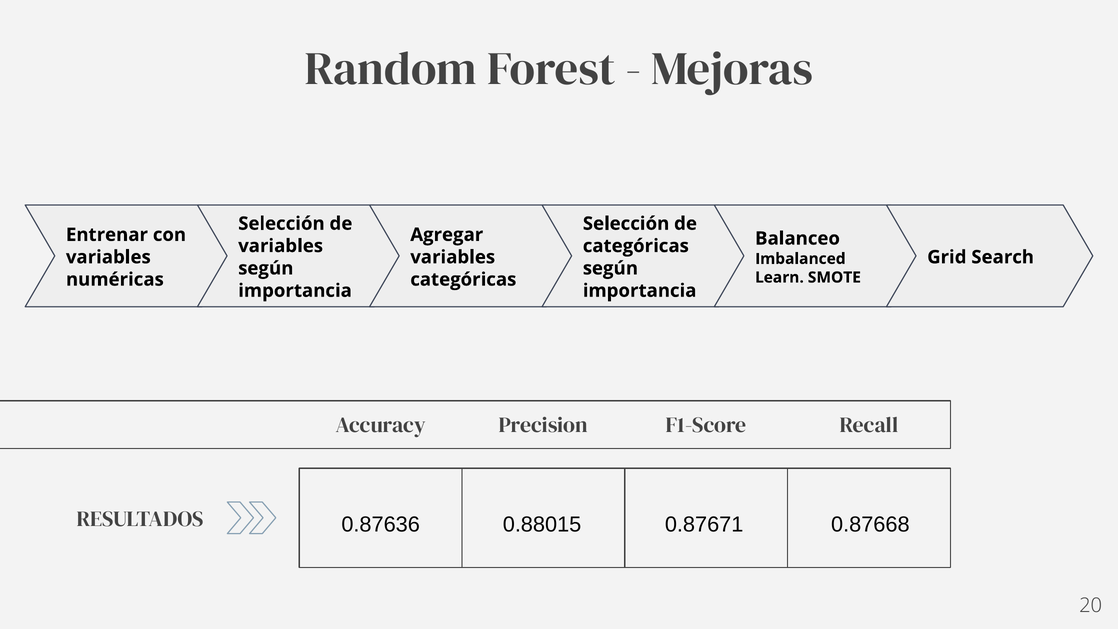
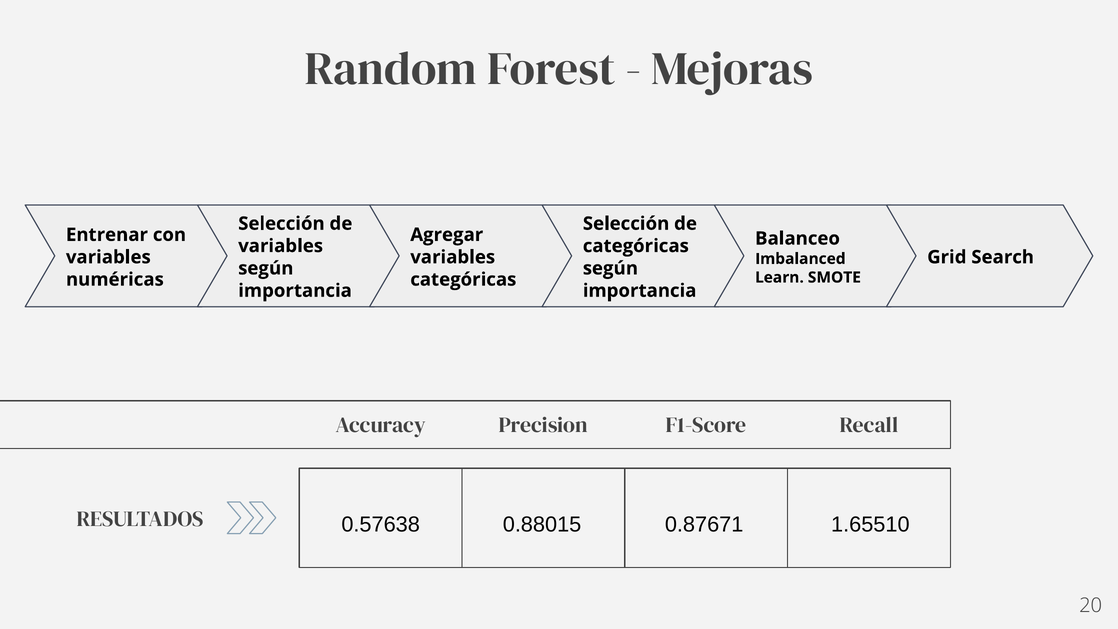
0.87636: 0.87636 -> 0.57638 (381, 525)
0.87668: 0.87668 -> 1.65510 (870, 525)
